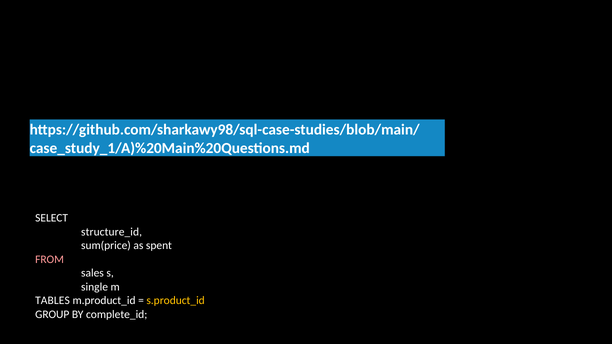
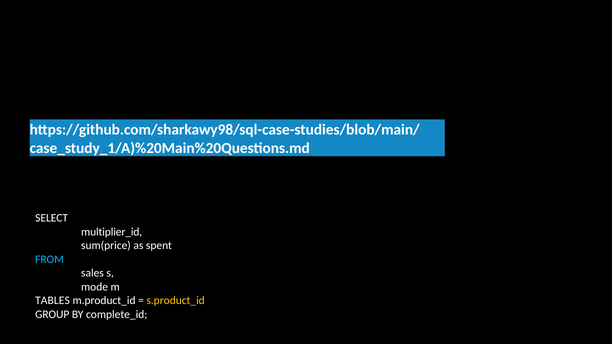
structure_id: structure_id -> multiplier_id (112, 232)
FROM colour: pink -> light blue (50, 260)
single: single -> mode (95, 287)
